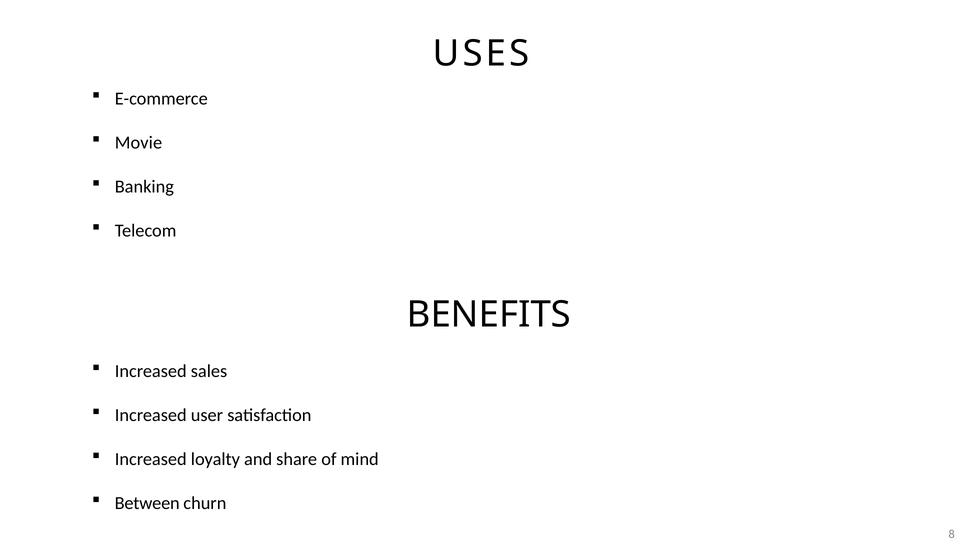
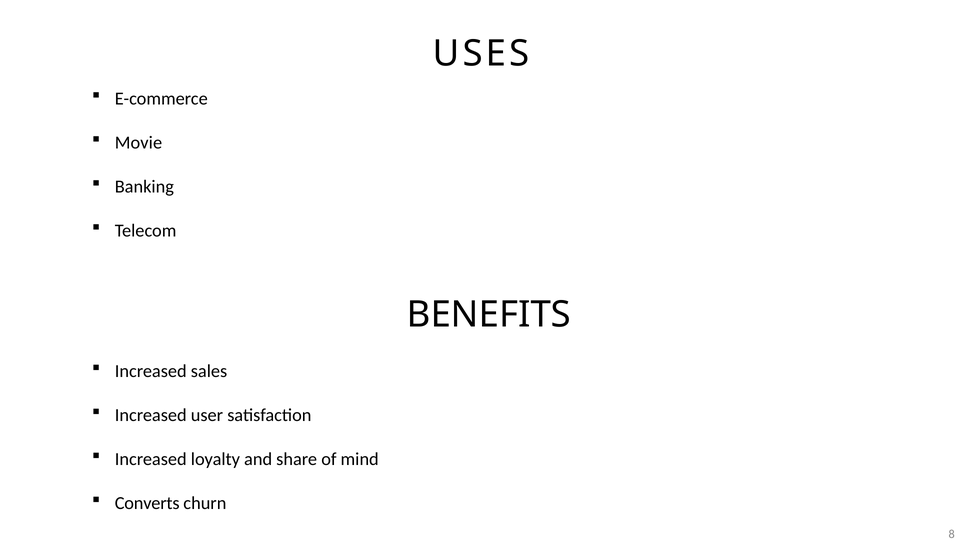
Between: Between -> Converts (147, 503)
